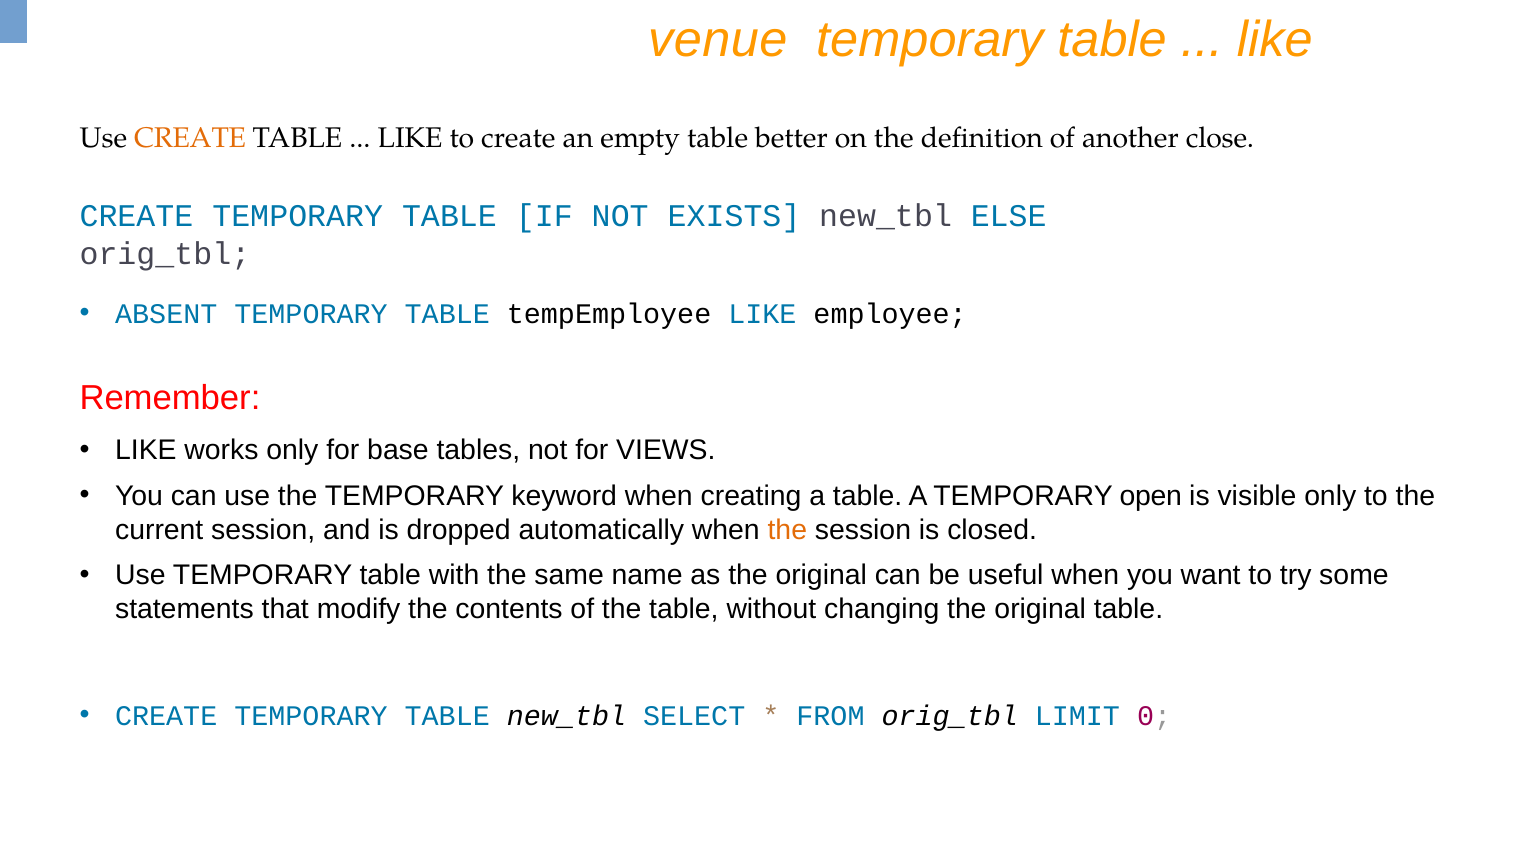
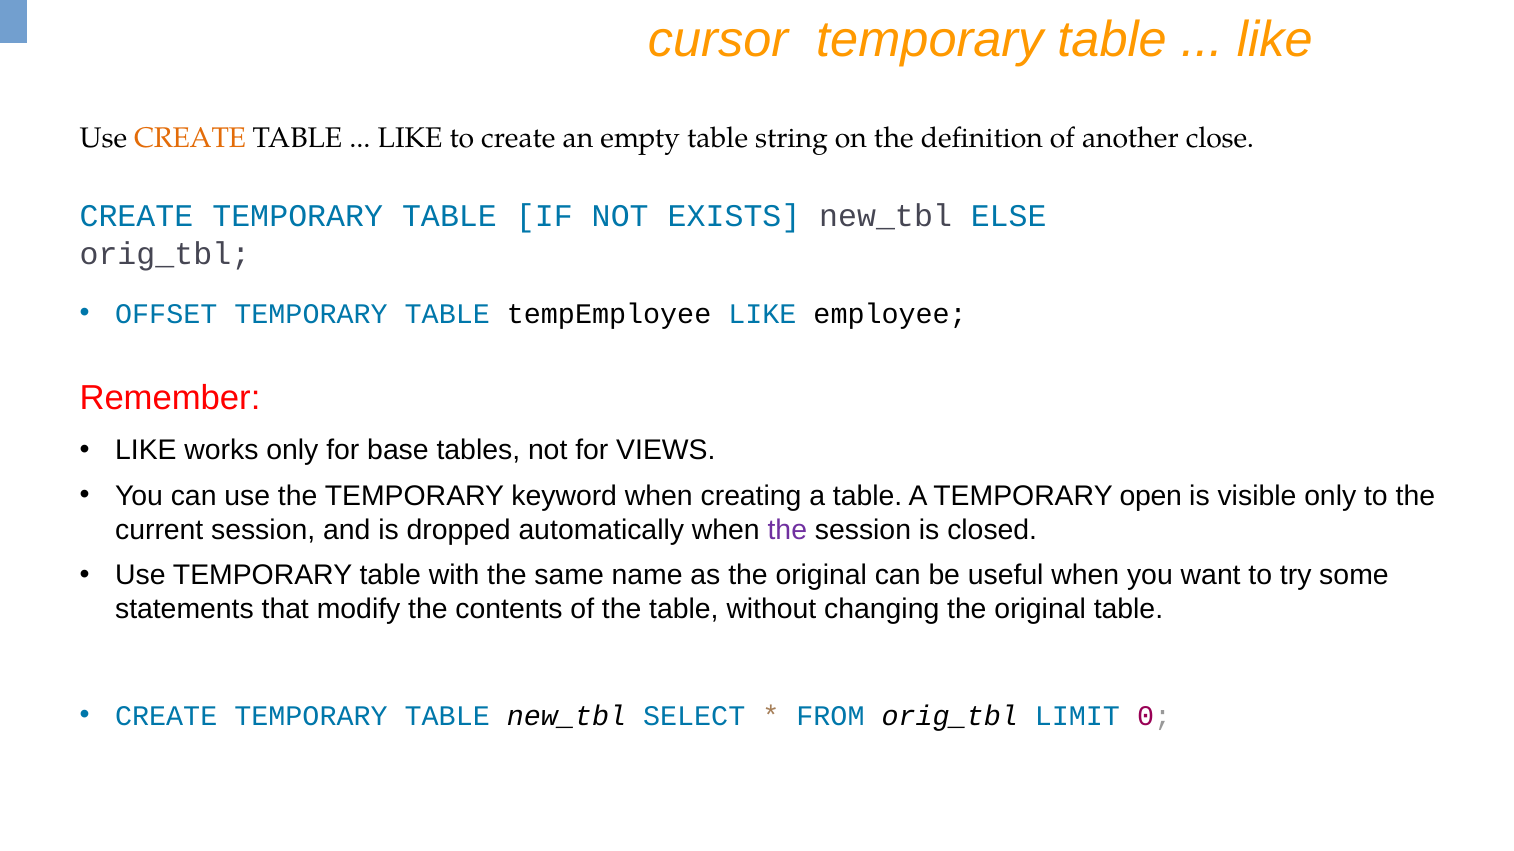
venue: venue -> cursor (718, 39)
better: better -> string (791, 139)
ABSENT: ABSENT -> OFFSET (166, 314)
the colour: orange -> purple (787, 530)
